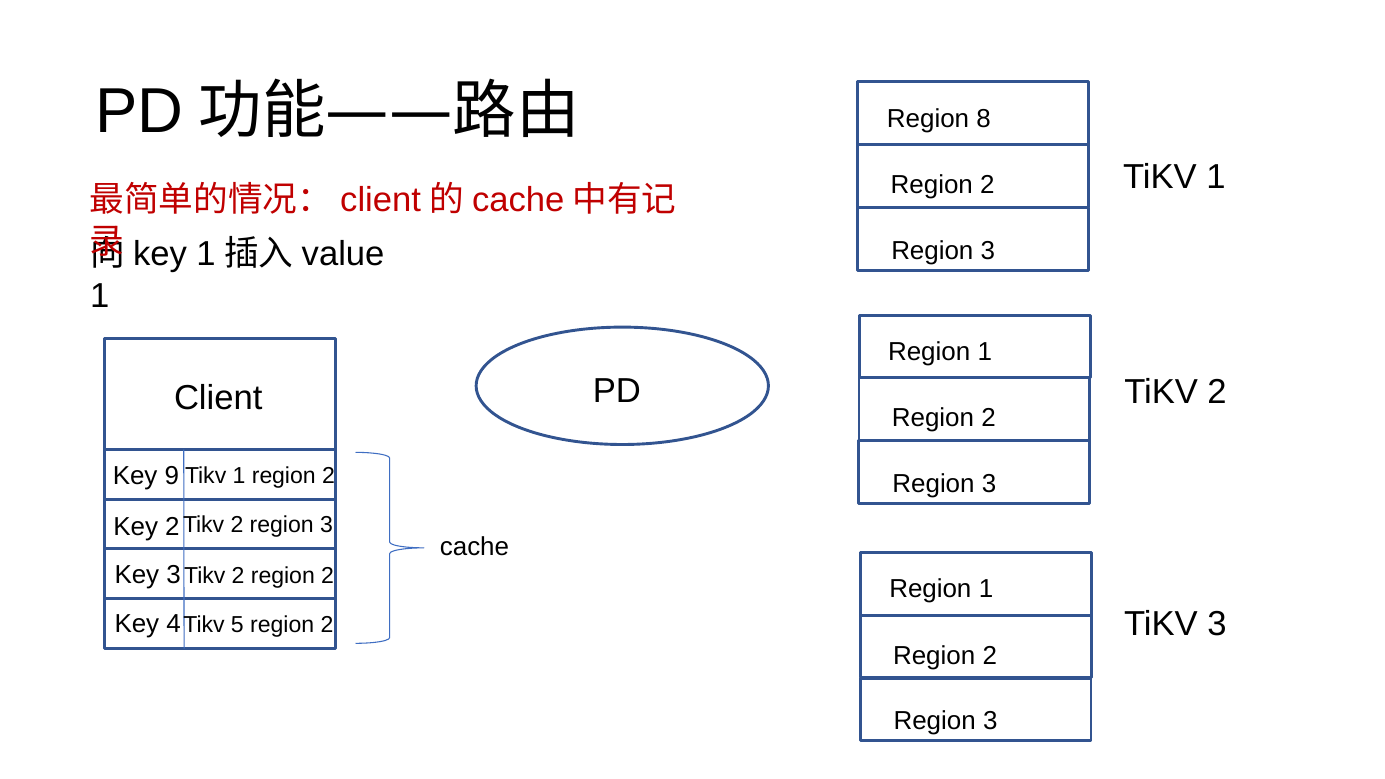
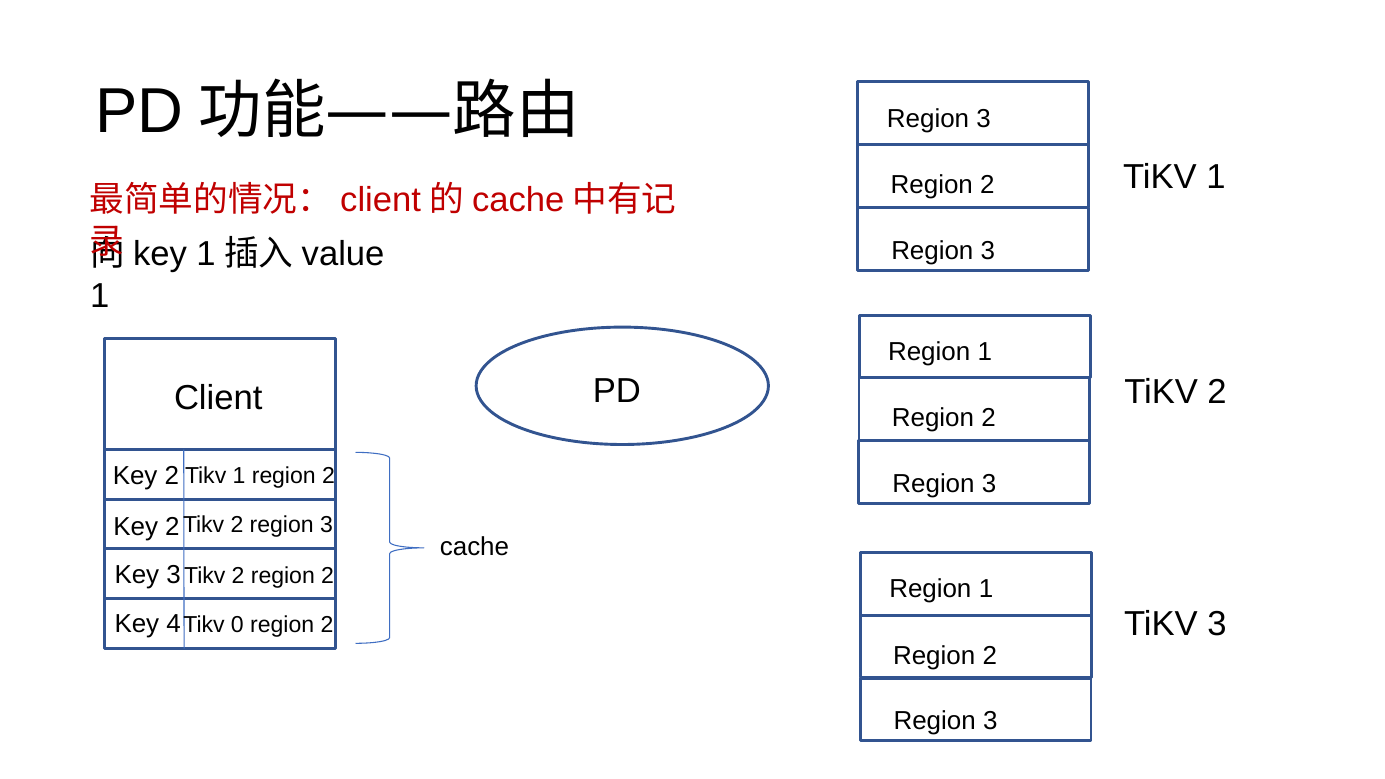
8: 8 -> 3 (984, 119)
9: 9 -> 2 (172, 476)
5: 5 -> 0 (237, 625)
